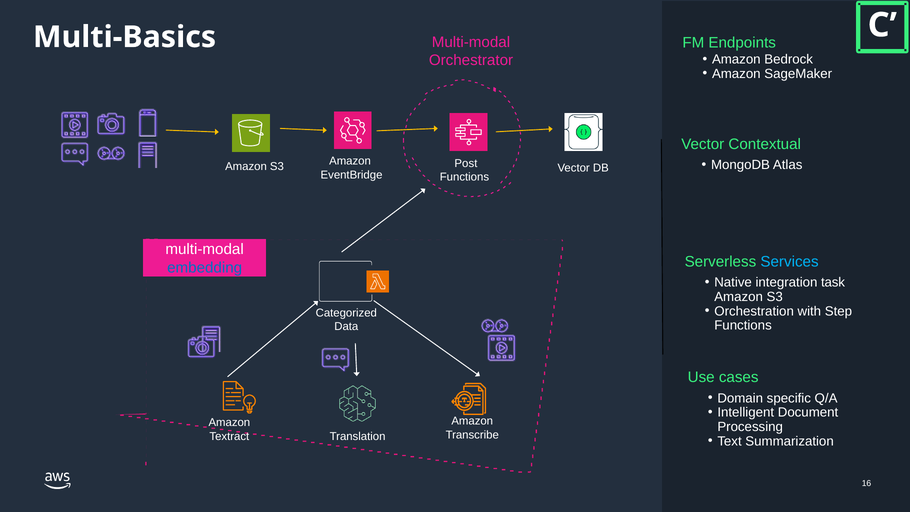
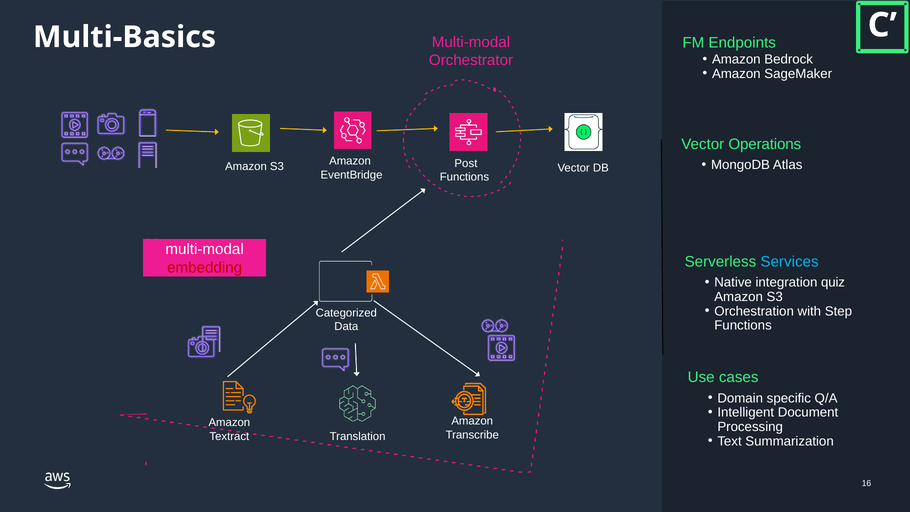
Contextual: Contextual -> Operations (765, 144)
embedding colour: blue -> red (205, 268)
task: task -> quiz (833, 282)
